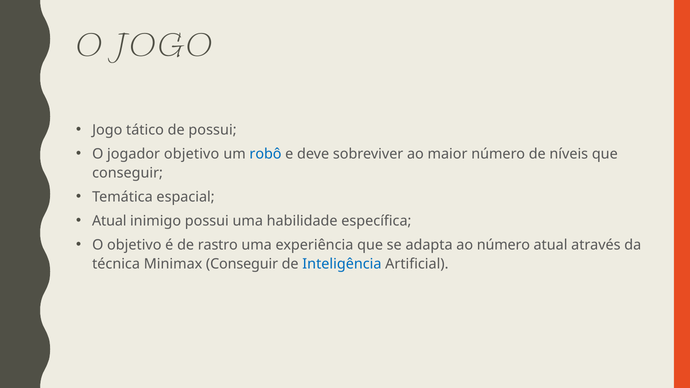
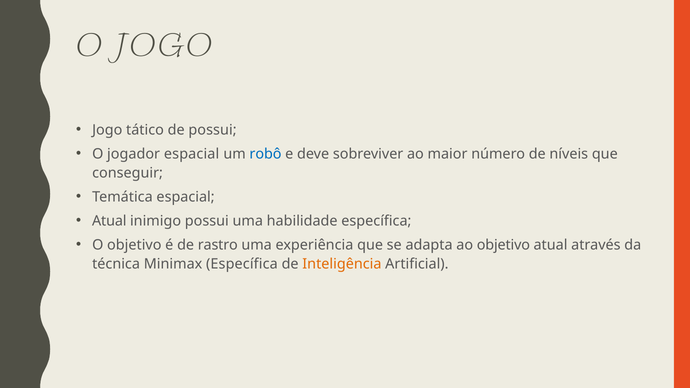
jogador objetivo: objetivo -> espacial (192, 154)
ao número: número -> objetivo (503, 245)
Minimax Conseguir: Conseguir -> Específica (242, 264)
Inteligência colour: blue -> orange (342, 264)
